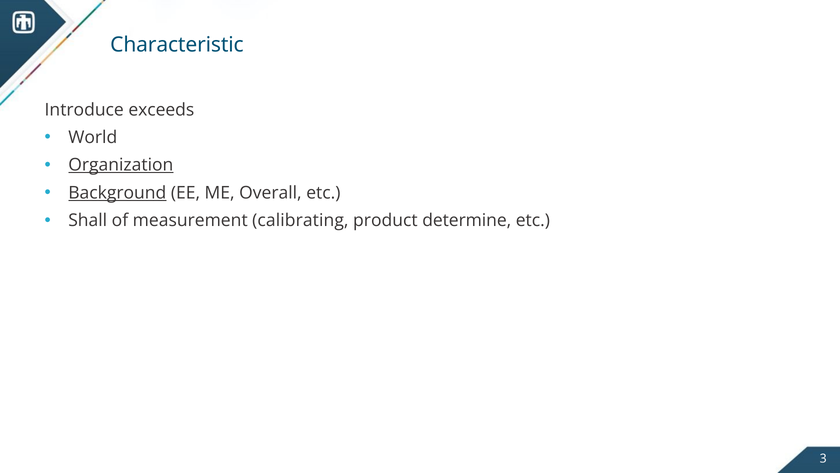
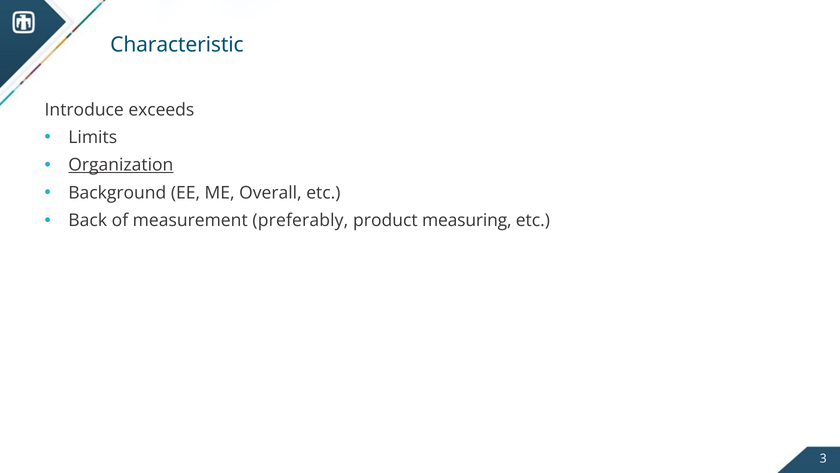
World: World -> Limits (93, 137)
Background underline: present -> none (117, 193)
Shall: Shall -> Back (88, 220)
calibrating: calibrating -> preferably (300, 220)
determine: determine -> measuring (467, 220)
